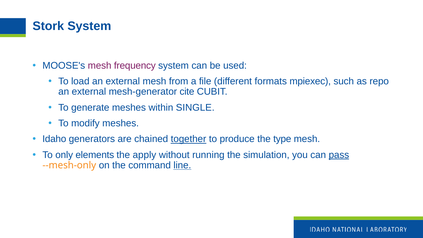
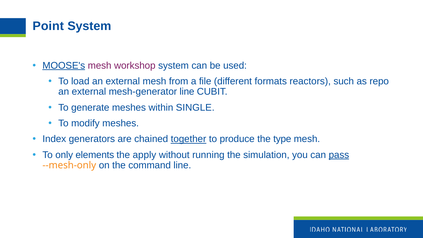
Stork: Stork -> Point (48, 26)
MOOSE's underline: none -> present (64, 66)
frequency: frequency -> workshop (135, 66)
mpiexec: mpiexec -> reactors (310, 81)
mesh-generator cite: cite -> line (187, 92)
Idaho: Idaho -> Index (54, 139)
line underline: present -> none (182, 165)
